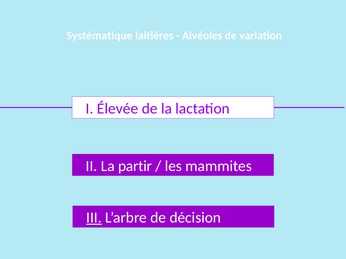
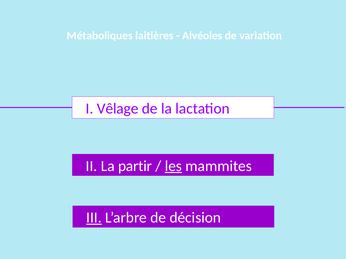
Systématique: Systématique -> Métaboliques (100, 36)
Élevée: Élevée -> Vêlage (118, 109)
les underline: none -> present (173, 166)
